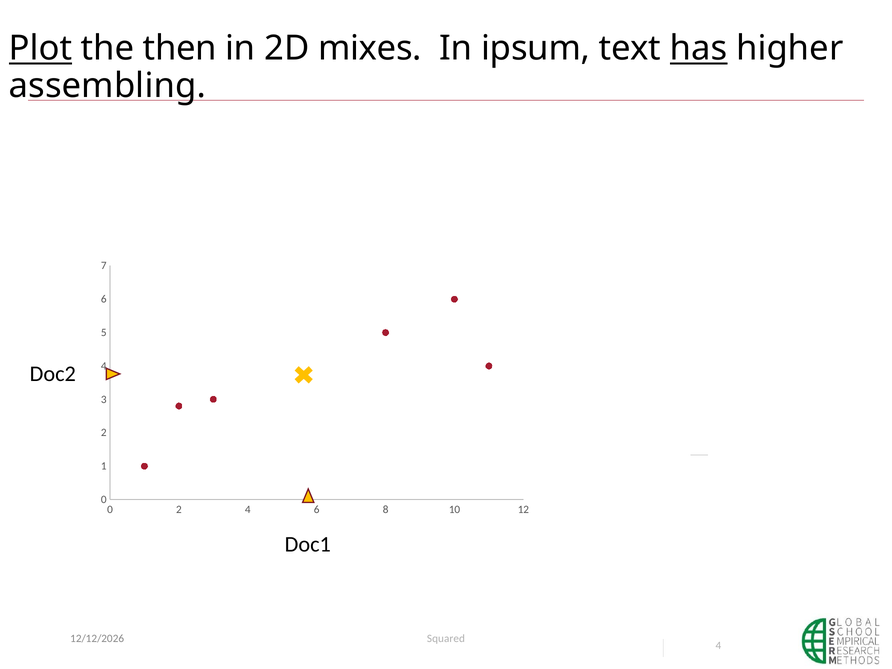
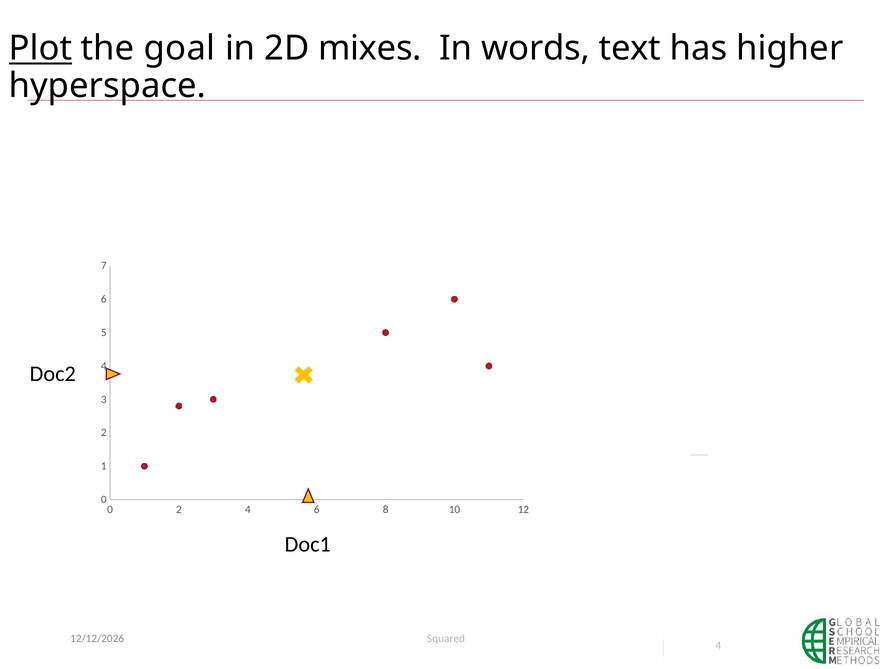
then: then -> goal (180, 48)
ipsum: ipsum -> words (536, 48)
has underline: present -> none (699, 48)
assembling: assembling -> hyperspace (107, 86)
